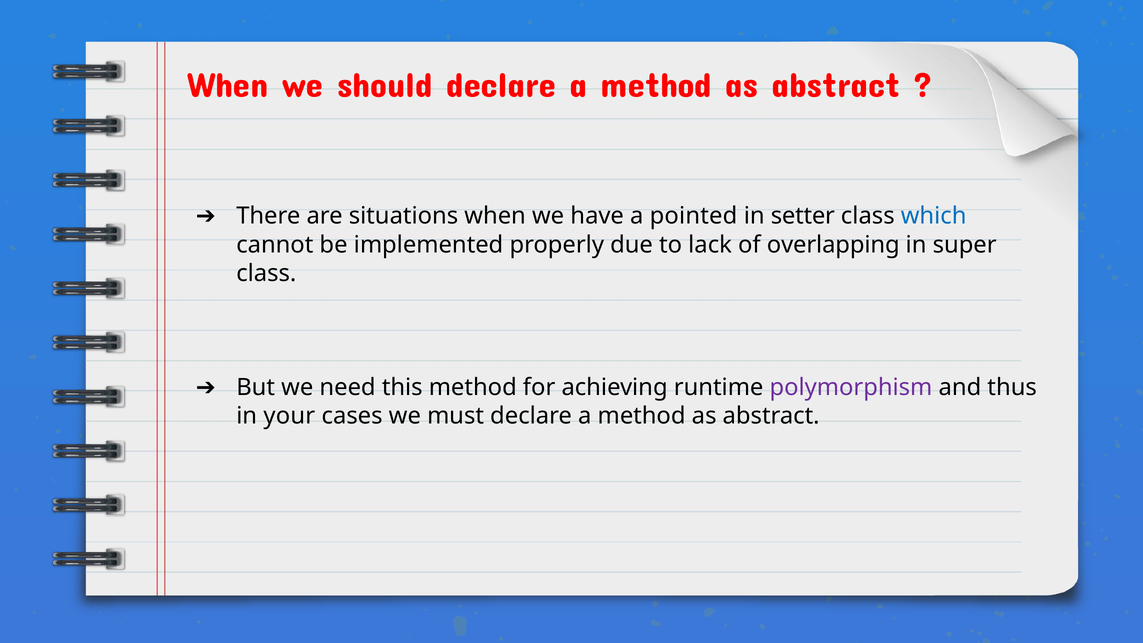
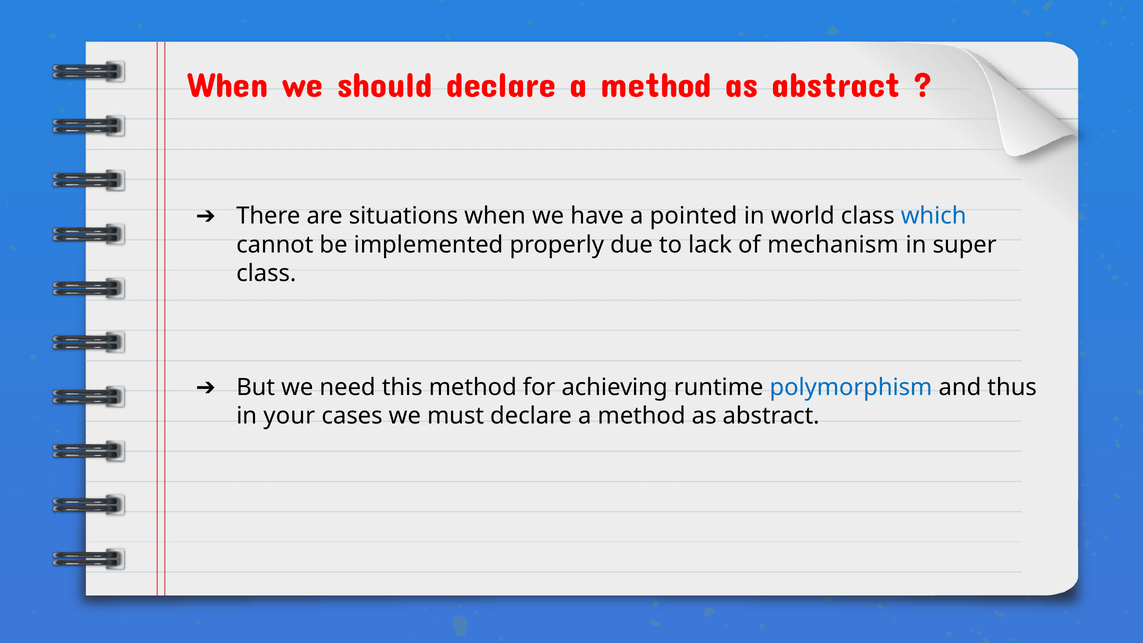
setter: setter -> world (803, 216)
overlapping: overlapping -> mechanism (833, 245)
polymorphism colour: purple -> blue (851, 388)
